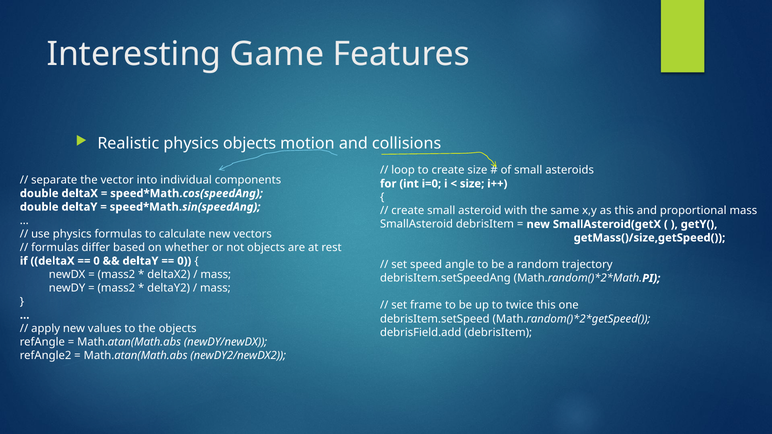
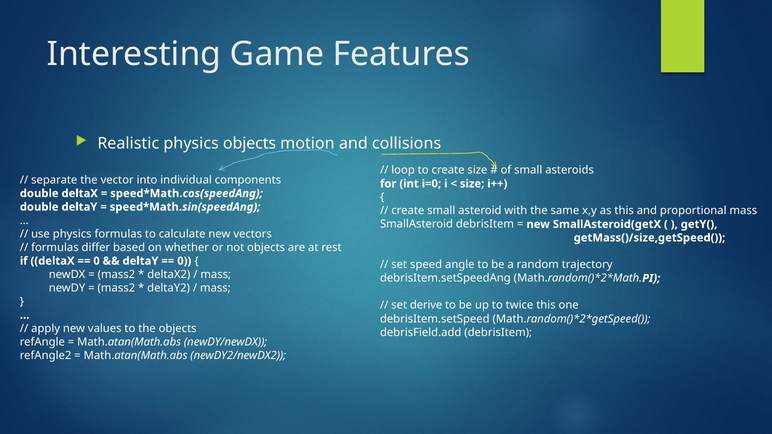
frame: frame -> derive (426, 305)
